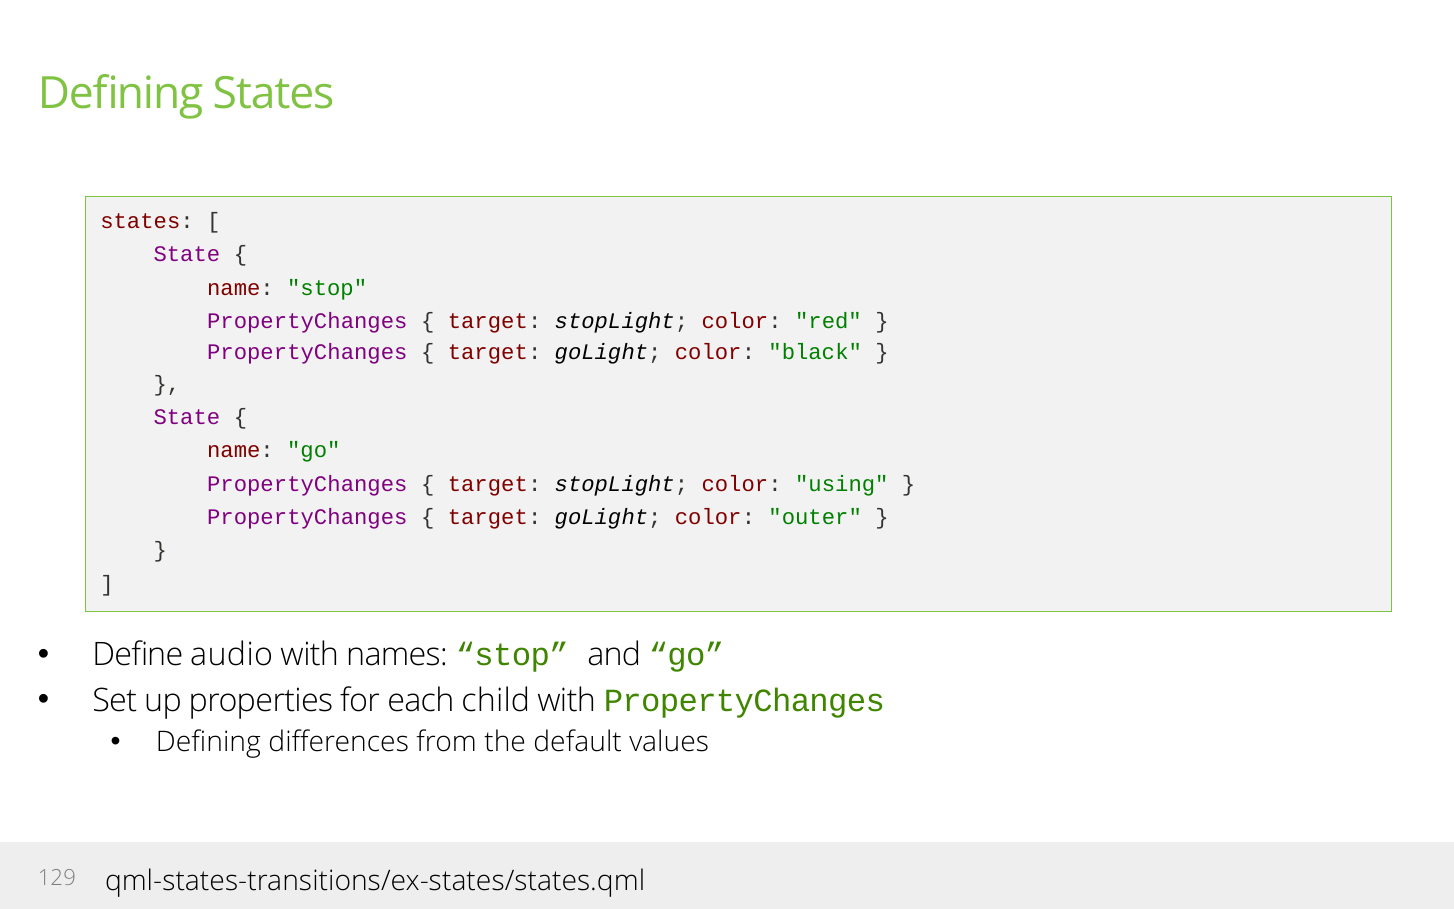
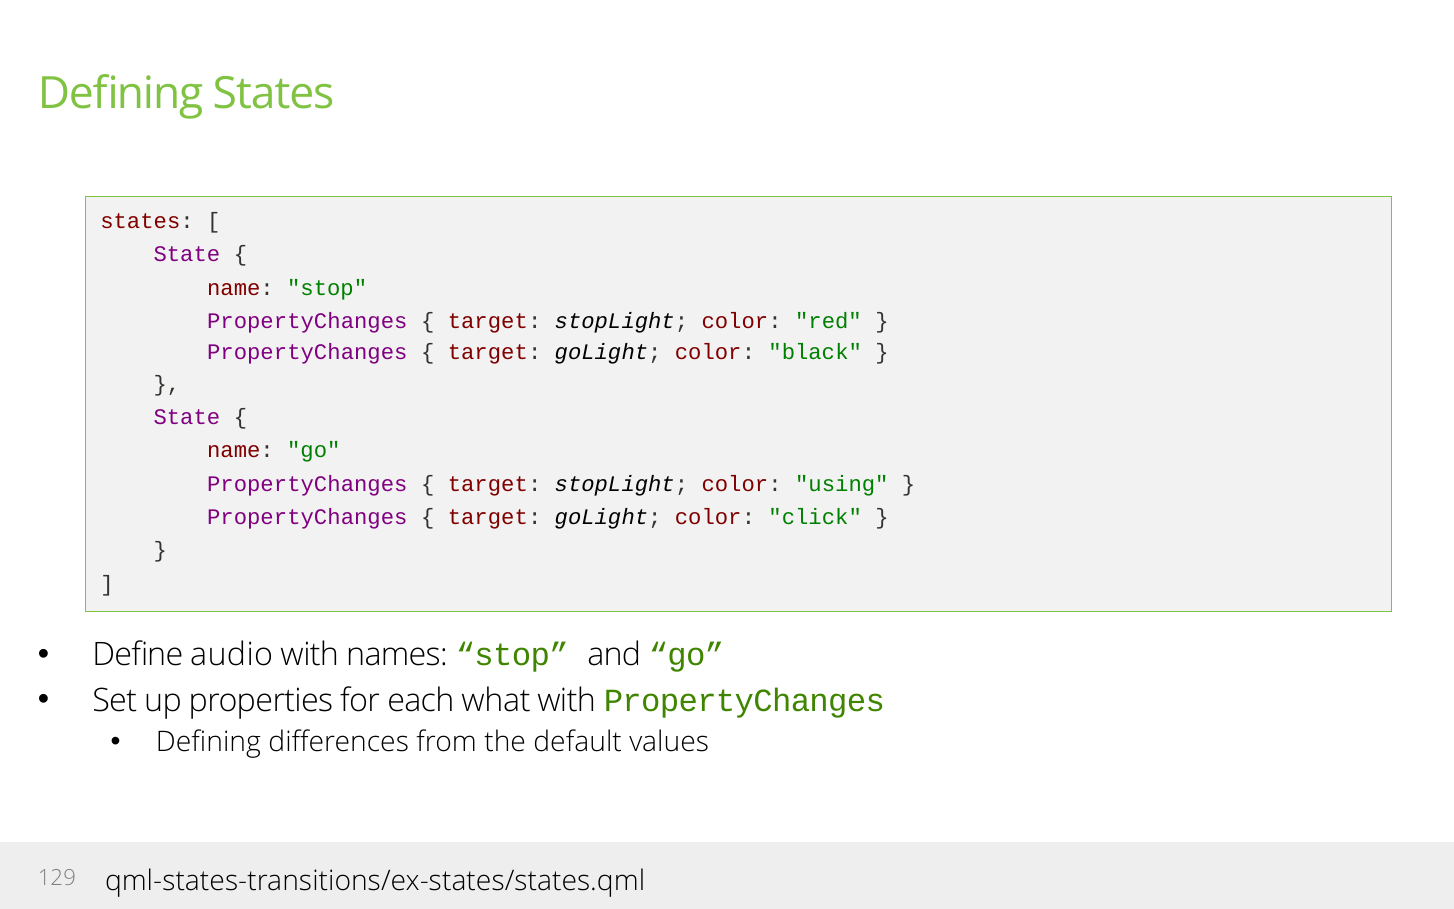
outer: outer -> click (815, 517)
child: child -> what (496, 700)
